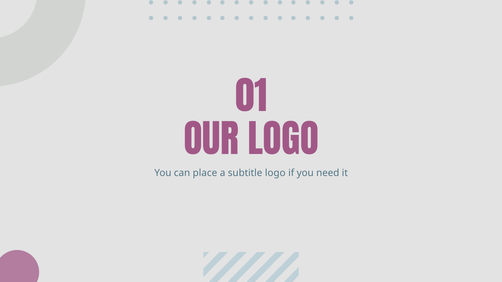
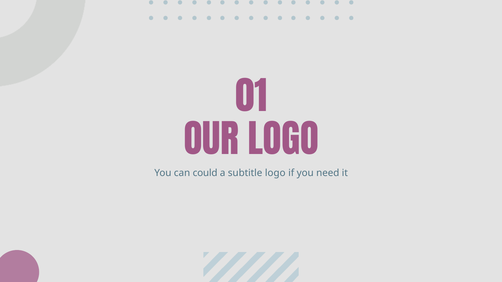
place: place -> could (205, 173)
